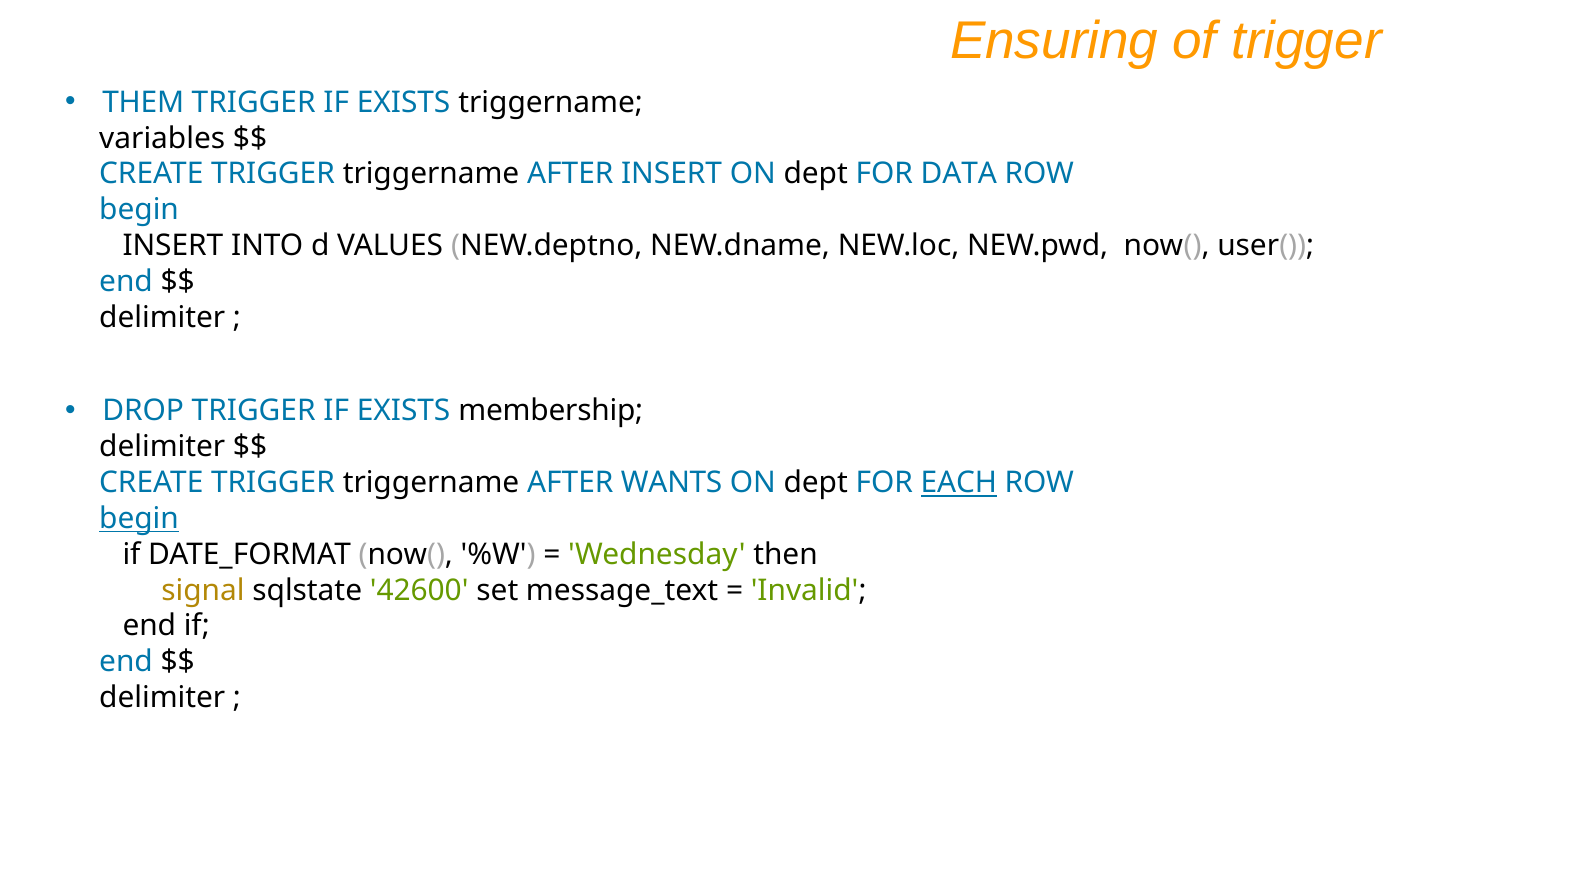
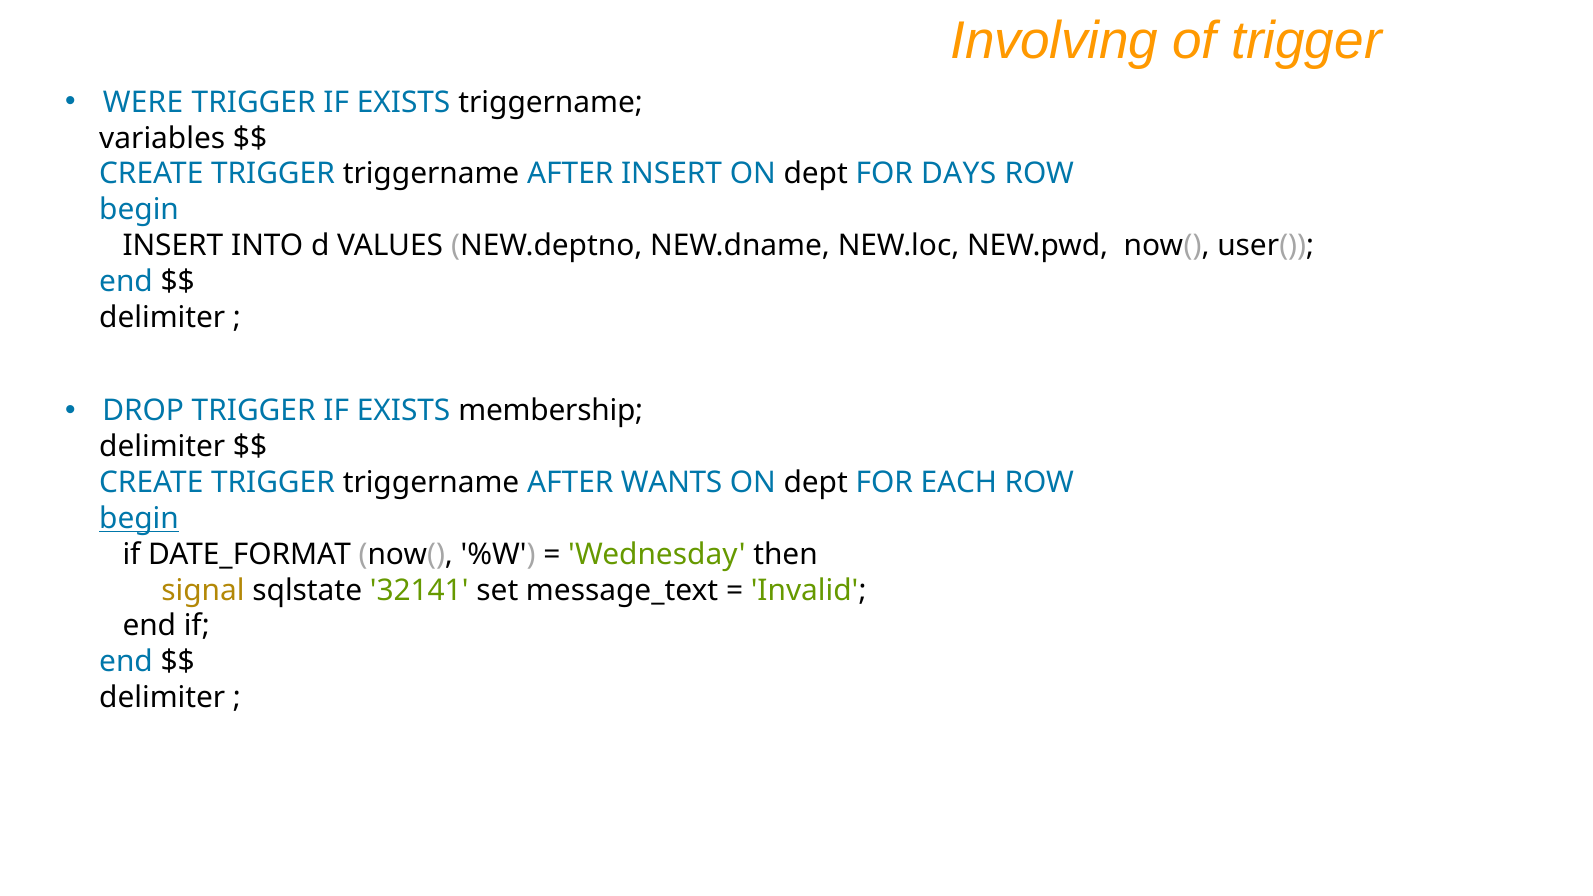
Ensuring: Ensuring -> Involving (1054, 41)
THEM: THEM -> WERE (143, 102)
DATA: DATA -> DAYS (959, 174)
EACH underline: present -> none (959, 483)
42600: 42600 -> 32141 (419, 590)
